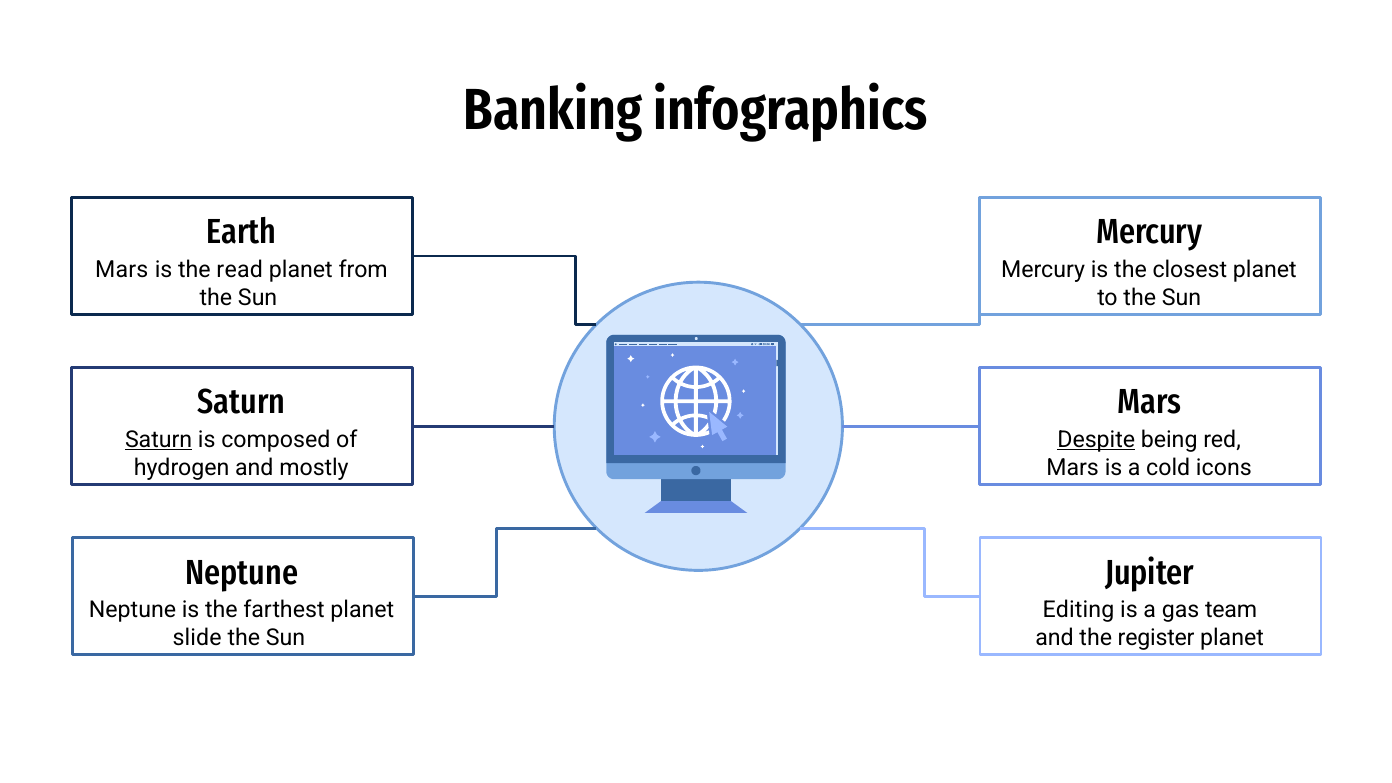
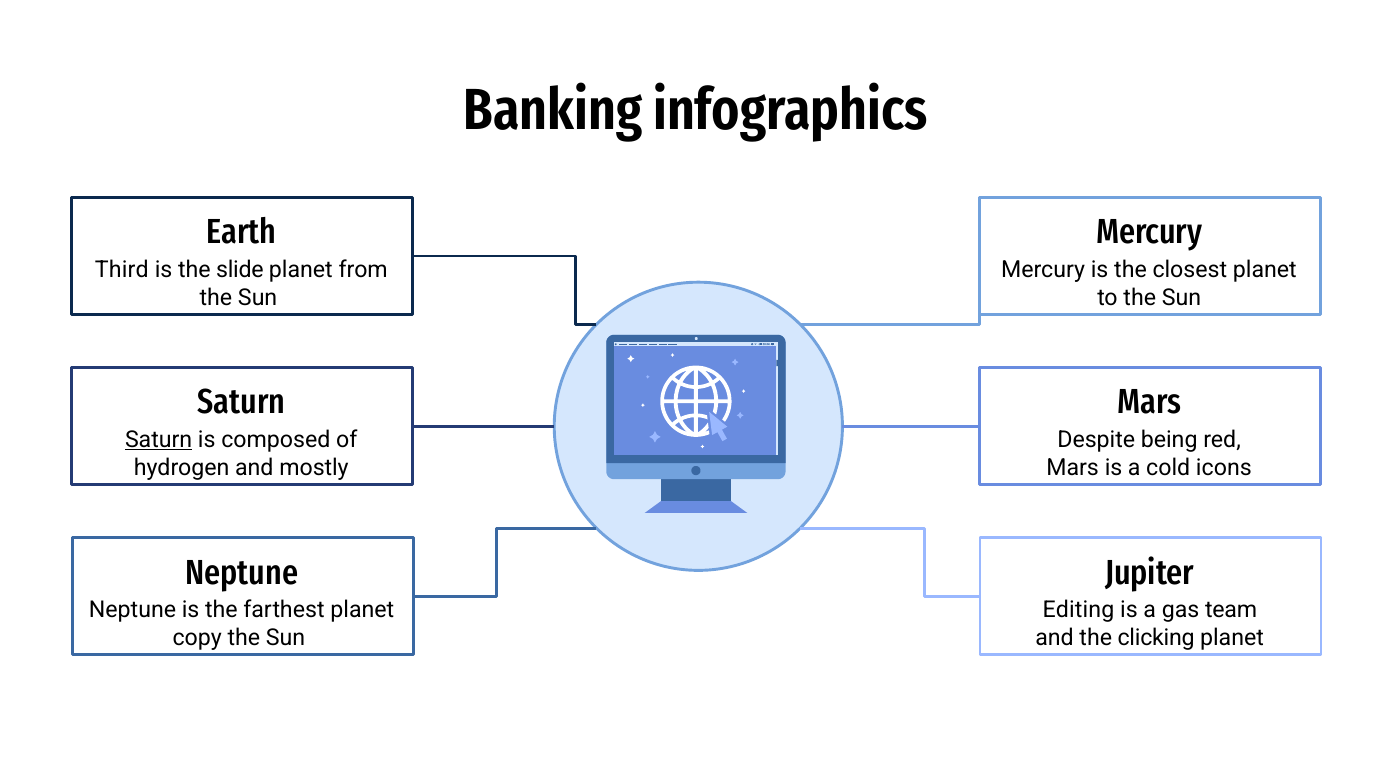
Mars: Mars -> Third (122, 270)
read: read -> slide (240, 270)
Despite underline: present -> none (1096, 440)
slide: slide -> copy (197, 638)
register: register -> clicking (1156, 638)
